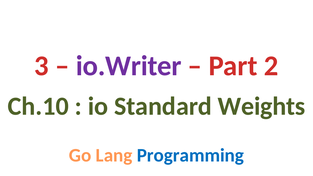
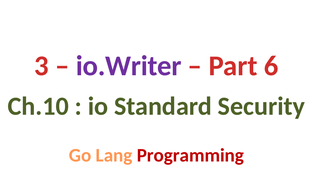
2: 2 -> 6 (271, 66)
Weights: Weights -> Security (261, 106)
Programming colour: blue -> red (190, 155)
